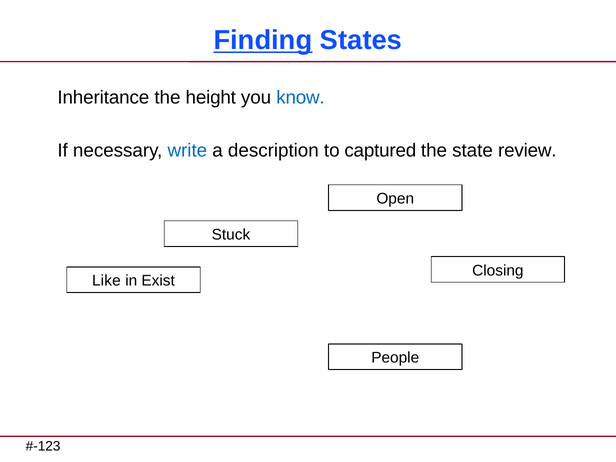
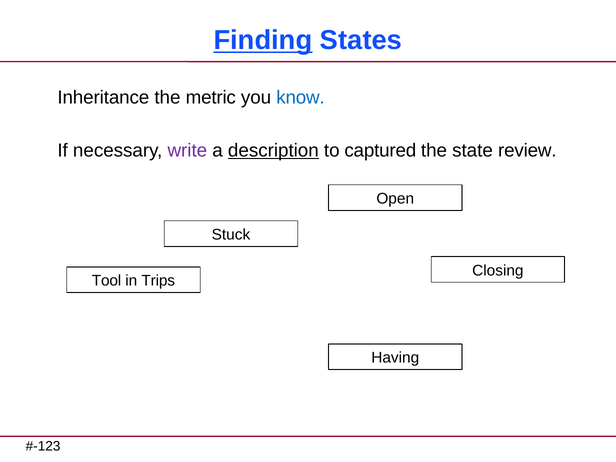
height: height -> metric (211, 98)
write colour: blue -> purple (187, 150)
description underline: none -> present (273, 150)
Like: Like -> Tool (107, 281)
Exist: Exist -> Trips (158, 281)
People: People -> Having (395, 358)
